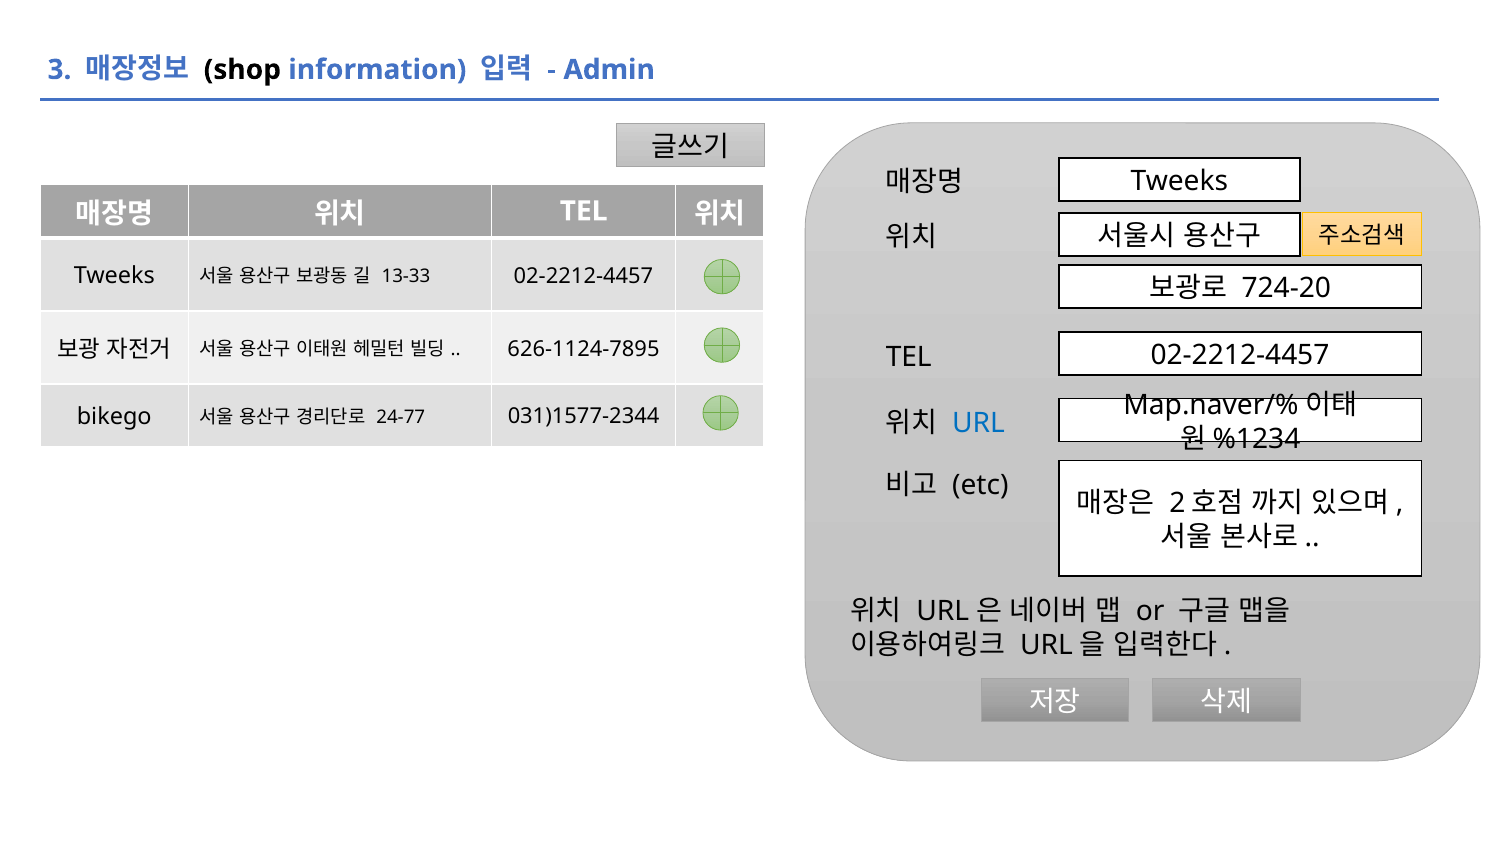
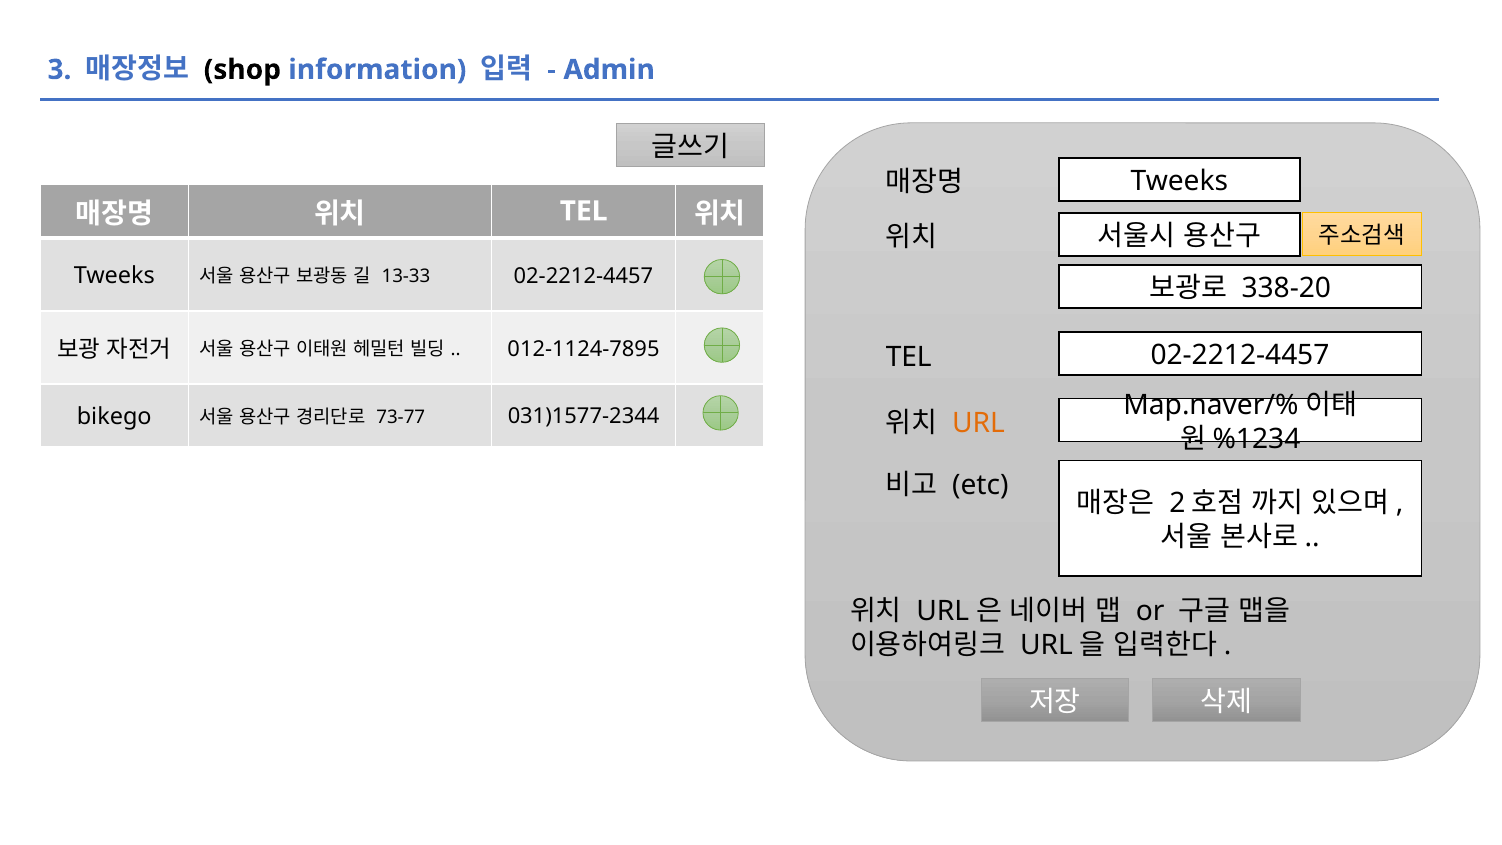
724-20: 724-20 -> 338-20 (1286, 288)
626-1124-7895: 626-1124-7895 -> 012-1124-7895 (584, 349)
24-77: 24-77 -> 73-77 (401, 417)
URL colour: blue -> orange (979, 423)
